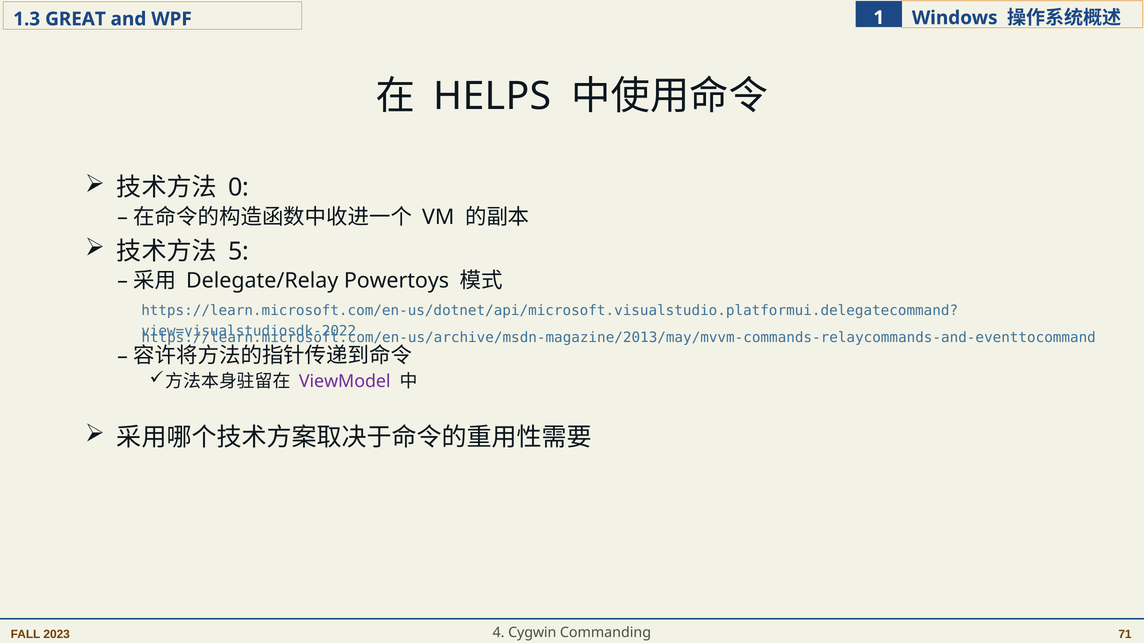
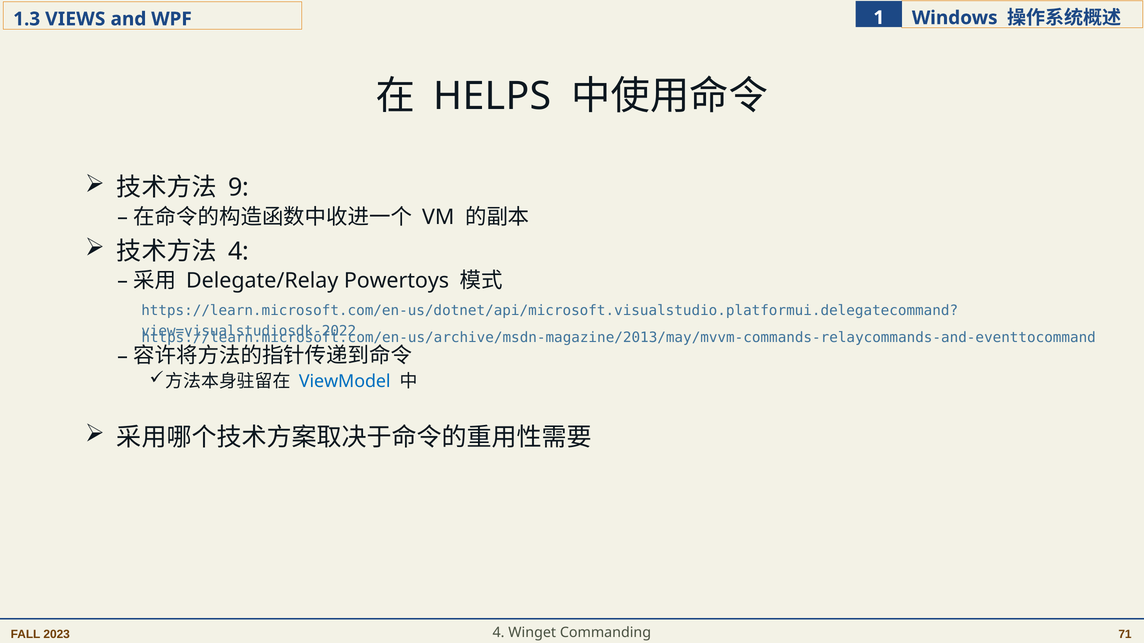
GREAT: GREAT -> VIEWS (75, 19)
0: 0 -> 9 (239, 188)
5: 5 -> 4 (239, 251)
ViewModel colour: purple -> blue (345, 382)
Cygwin: Cygwin -> Winget (532, 633)
